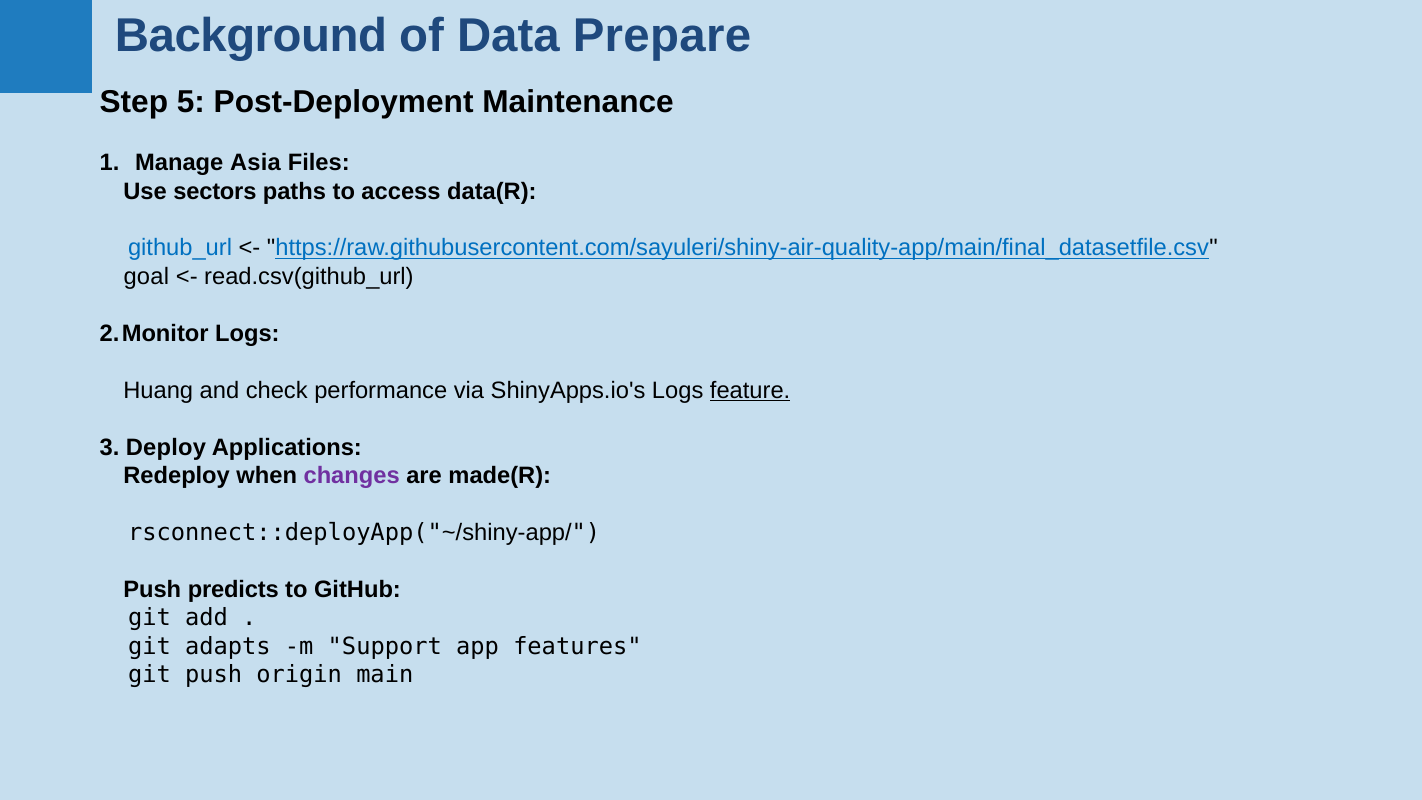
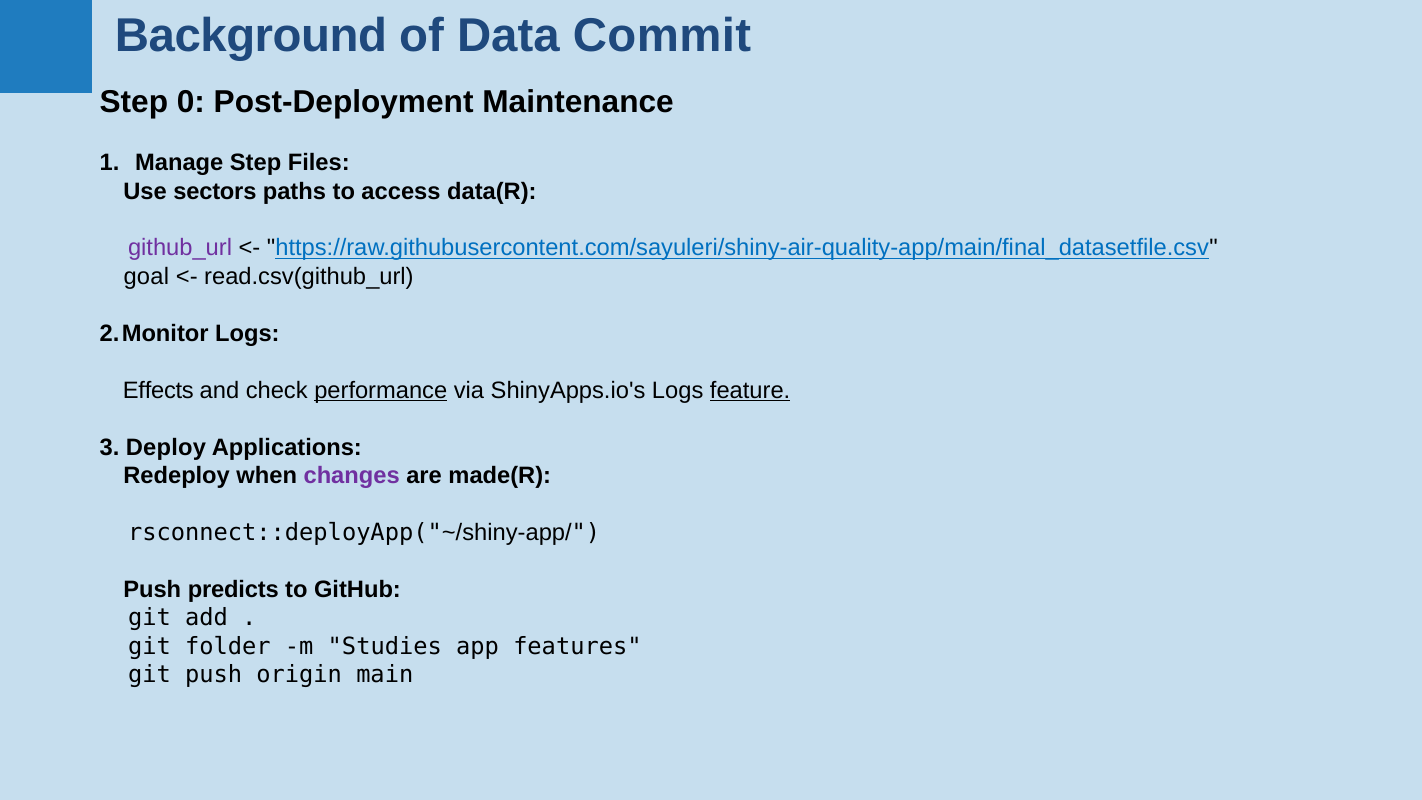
Prepare: Prepare -> Commit (662, 35)
5: 5 -> 0 (191, 102)
Manage Asia: Asia -> Step (256, 163)
github_url colour: blue -> purple (180, 248)
Huang: Huang -> Effects (158, 390)
performance underline: none -> present (381, 390)
adapts: adapts -> folder (228, 646)
Support: Support -> Studies (385, 646)
